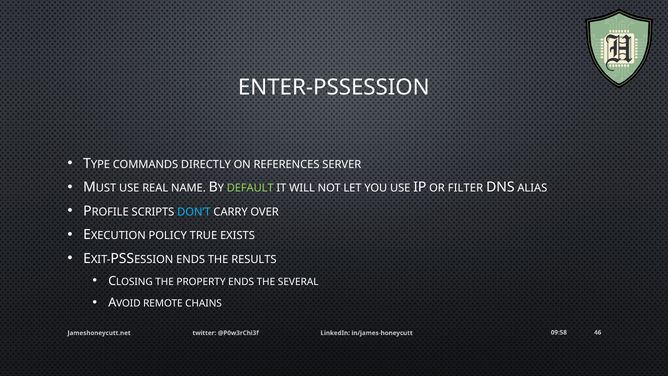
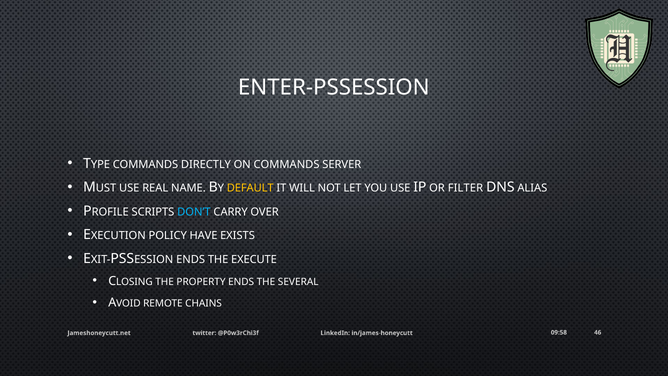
ON REFERENCES: REFERENCES -> COMMANDS (287, 165)
DEFAULT colour: light green -> yellow (250, 188)
TRUE: TRUE -> HAVE (204, 236)
RESULTS: RESULTS -> EXECUTE (254, 259)
